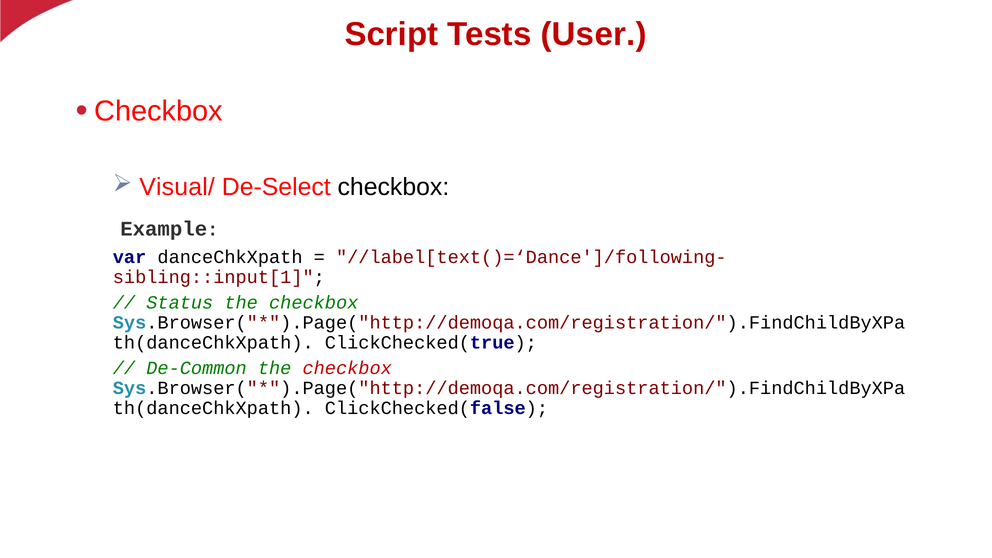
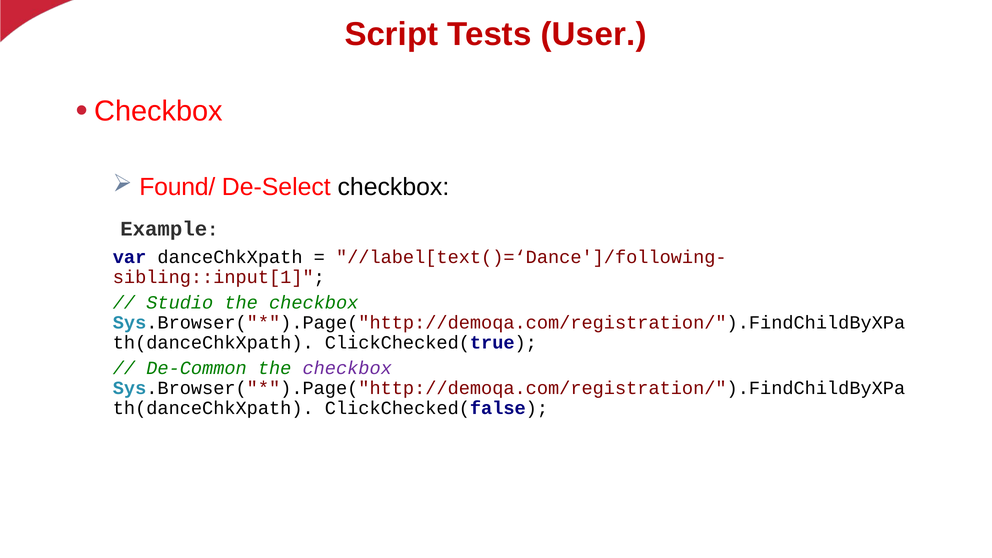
Visual/: Visual/ -> Found/ (177, 187)
Status: Status -> Studio (180, 303)
checkbox colour: red -> purple (347, 368)
